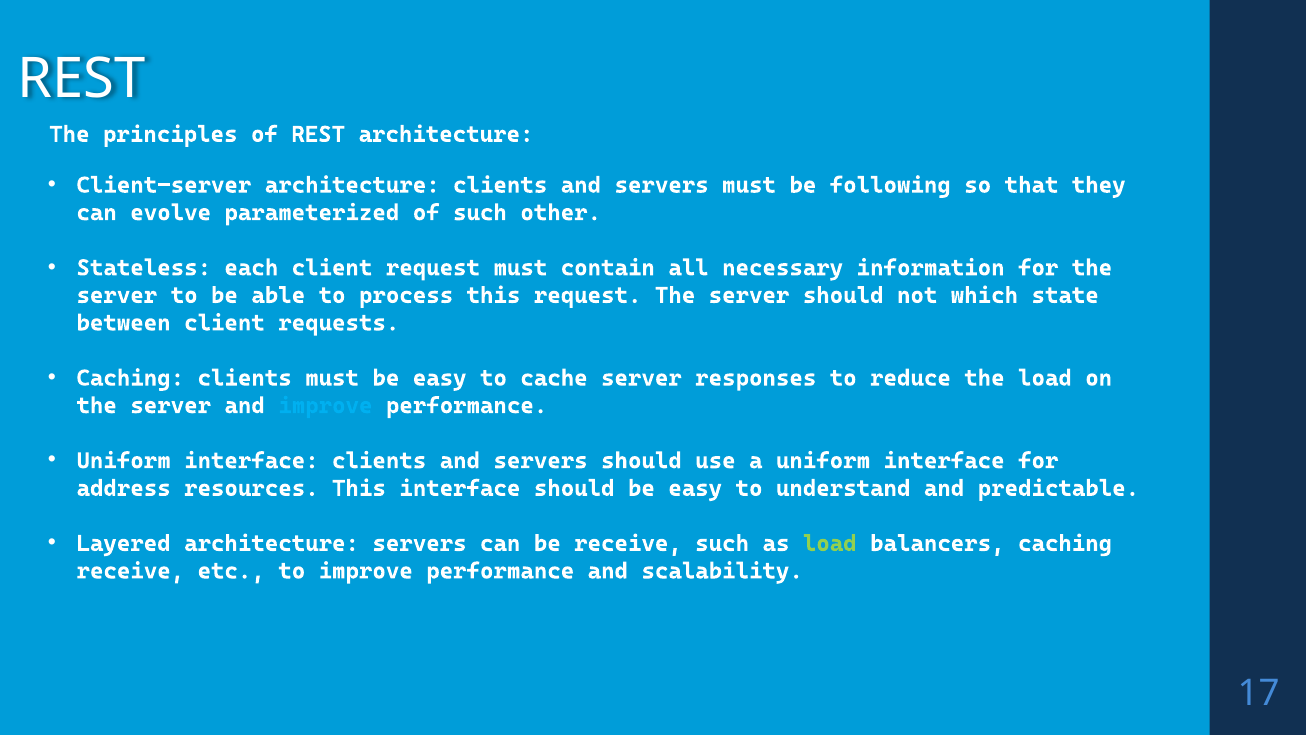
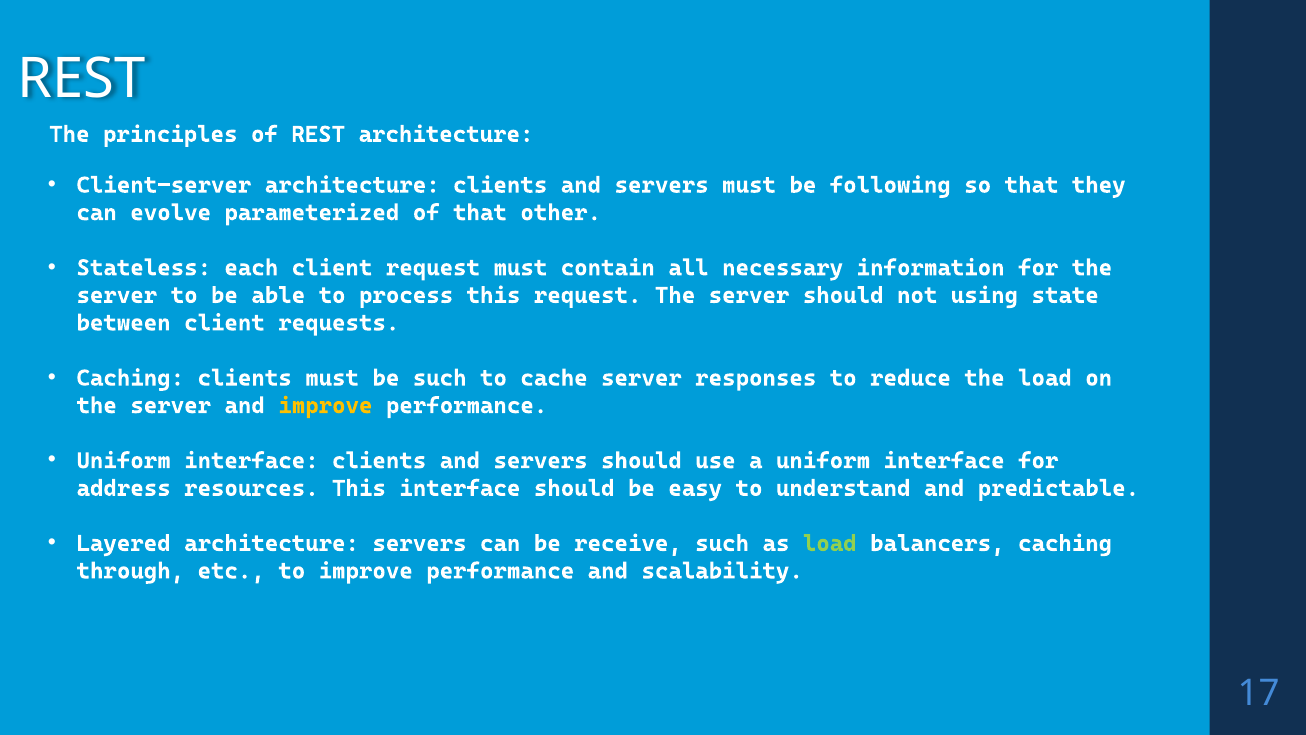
of such: such -> that (480, 212)
which: which -> using (984, 295)
must be easy: easy -> such (440, 378)
improve colour: light blue -> yellow (325, 405)
receive: receive -> through (130, 571)
